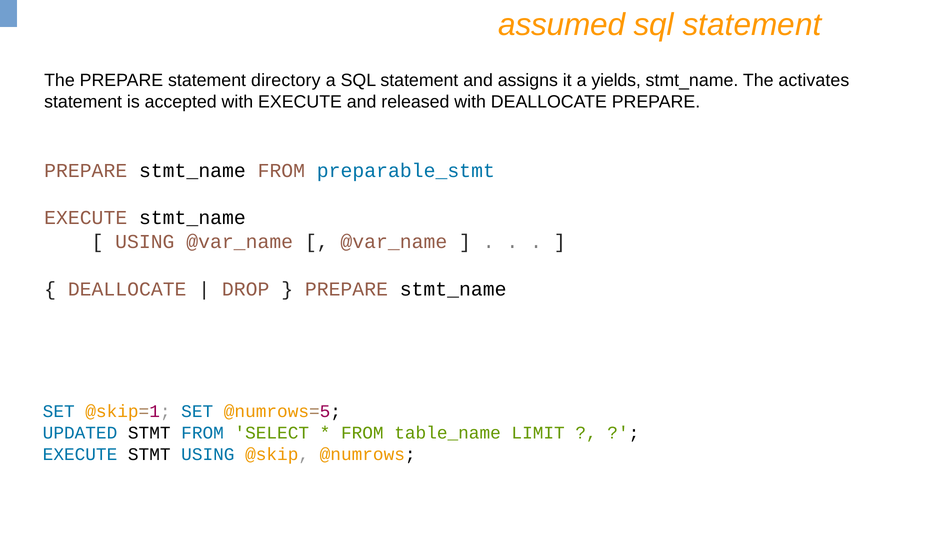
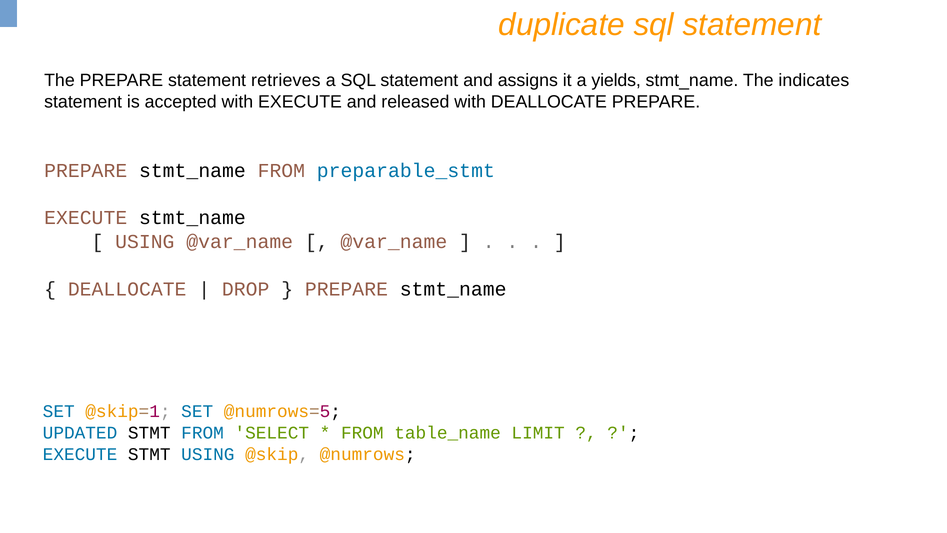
assumed: assumed -> duplicate (562, 25)
directory: directory -> retrieves (286, 80)
activates: activates -> indicates (814, 80)
